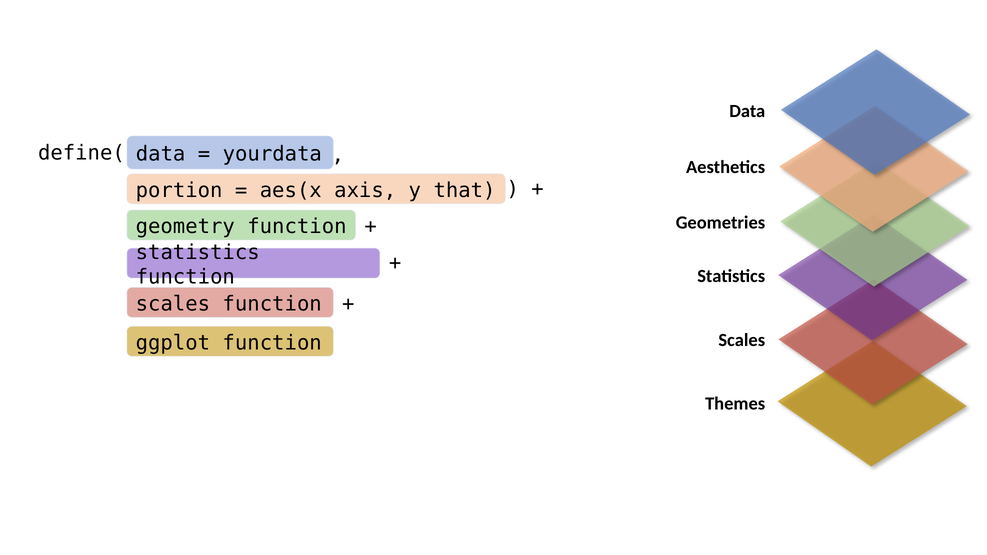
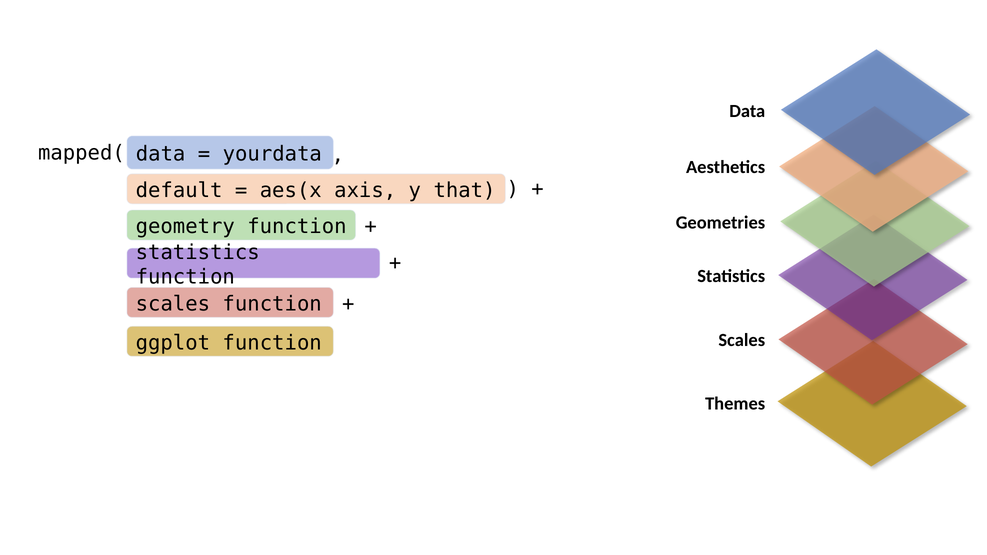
define(: define( -> mapped( (81, 153)
portion: portion -> default (179, 190)
